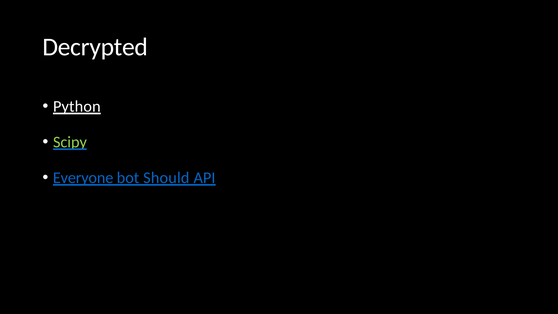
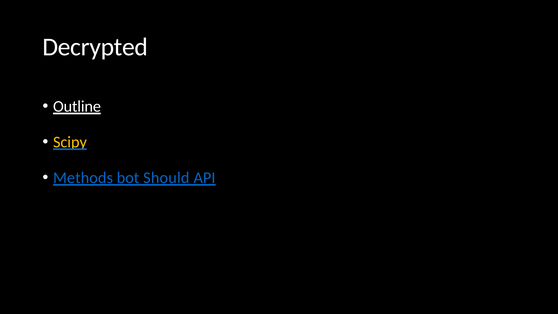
Python: Python -> Outline (77, 106)
Scipy colour: light green -> yellow (70, 142)
Everyone: Everyone -> Methods (83, 178)
